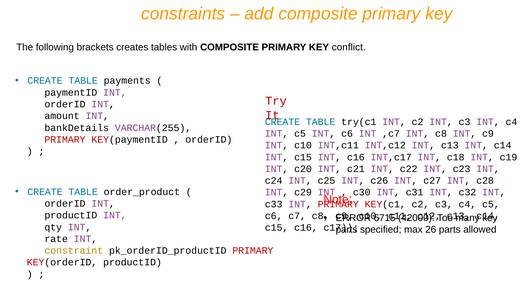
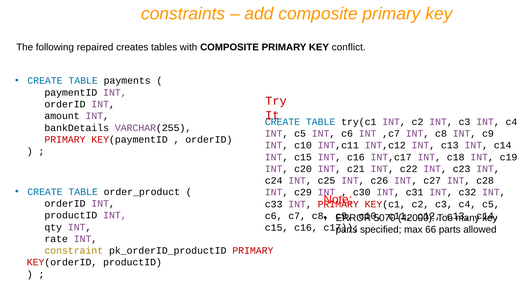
brackets: brackets -> repaired (95, 47)
6715: 6715 -> 5070 (385, 218)
26: 26 -> 66 (431, 229)
